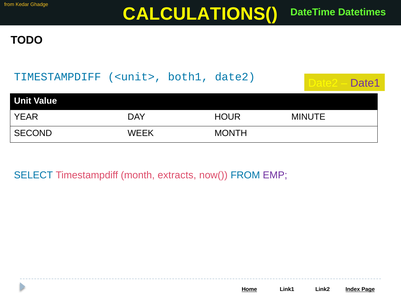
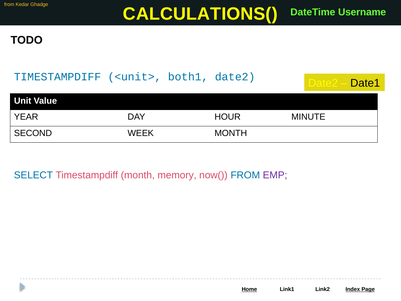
Datetimes: Datetimes -> Username (362, 12)
Date1 colour: purple -> black (365, 83)
extracts: extracts -> memory (177, 175)
